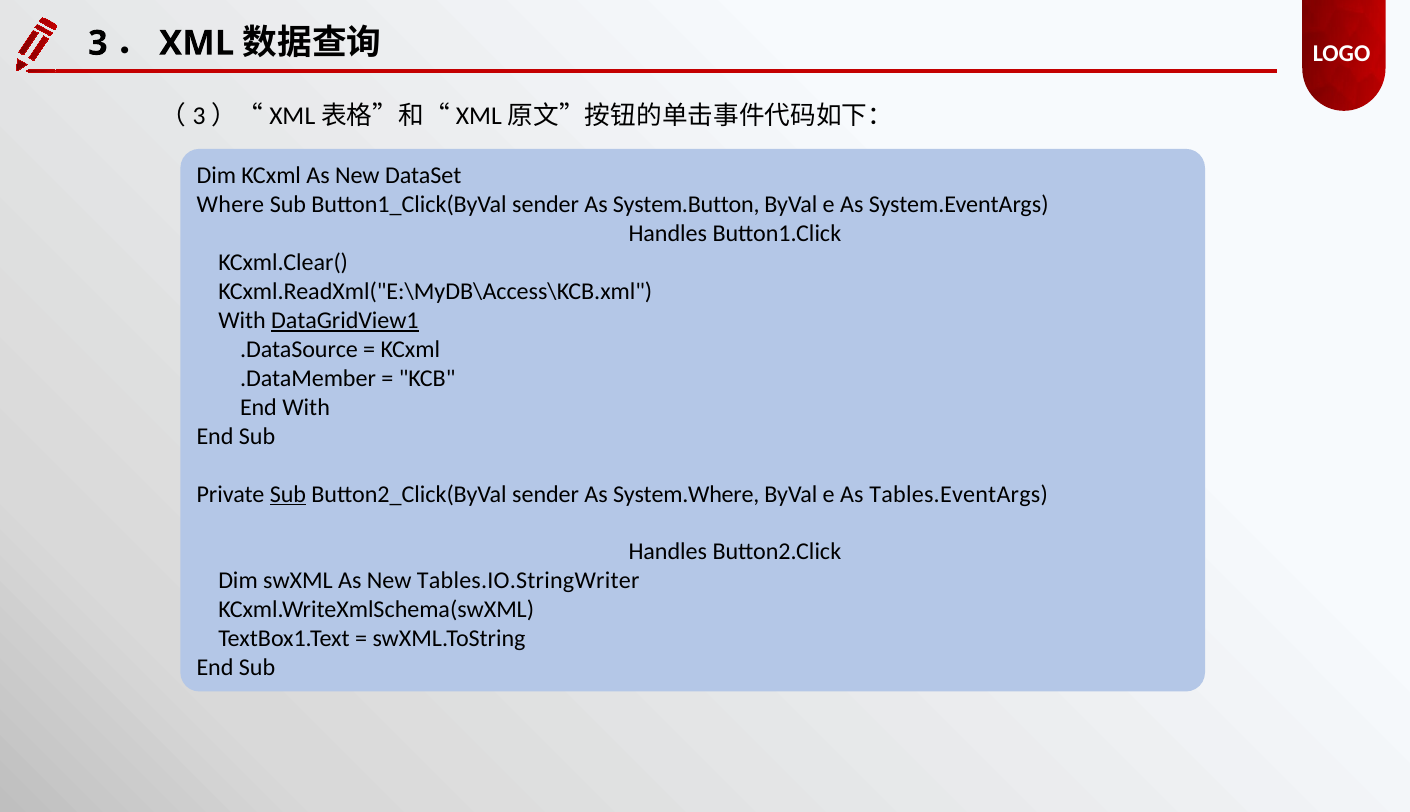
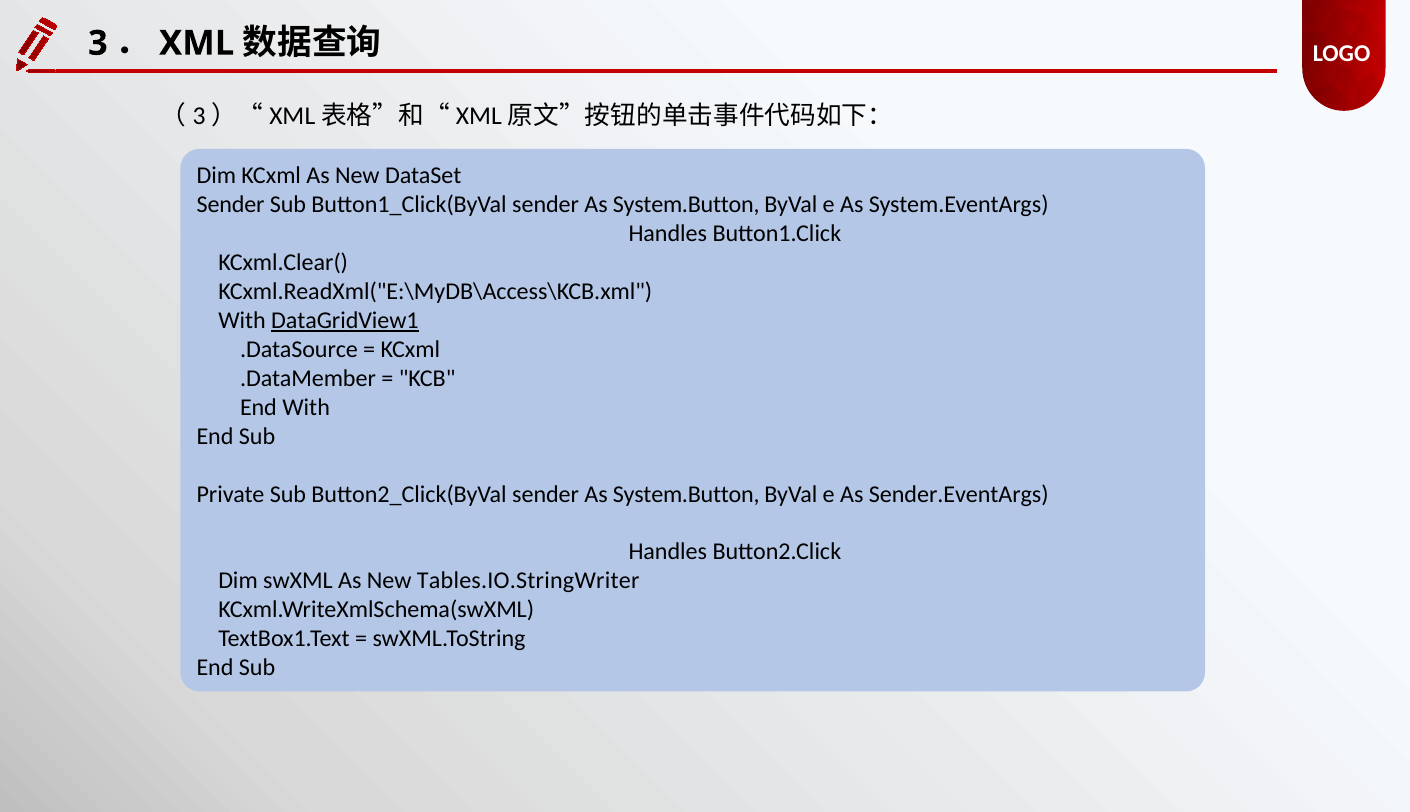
Where: Where -> Sender (231, 205)
Sub underline: present -> none (288, 494)
Button2_Click(ByVal sender As System.Where: System.Where -> System.Button (686, 494)
Tables.EventArgs: Tables.EventArgs -> Sender.EventArgs (959, 494)
